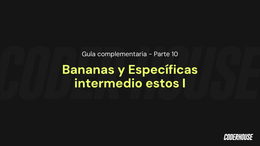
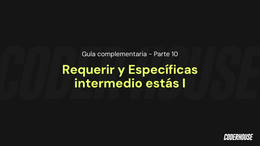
Bananas: Bananas -> Requerir (88, 70)
estos: estos -> estás (162, 83)
